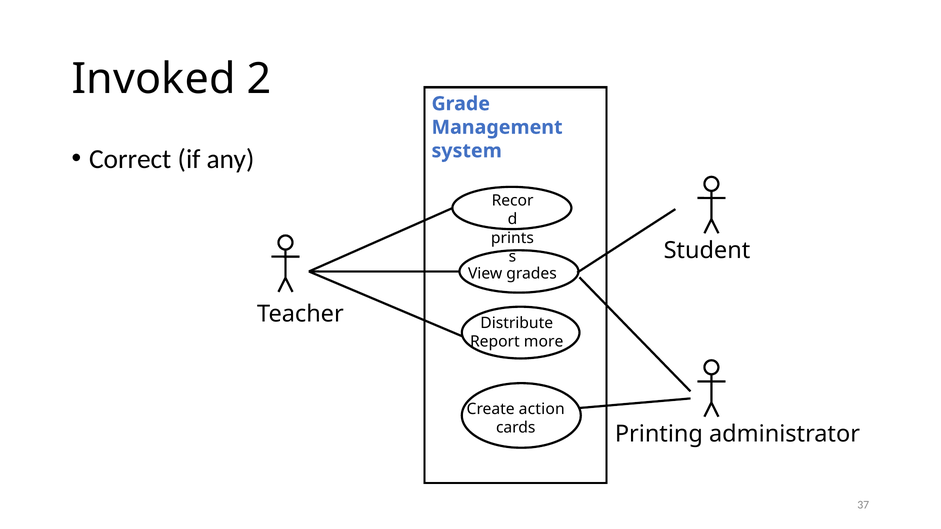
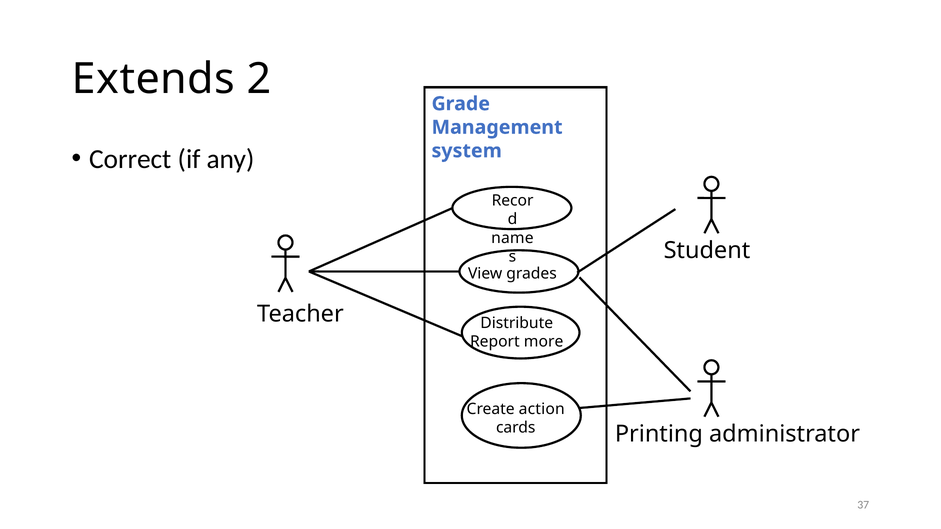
Invoked: Invoked -> Extends (154, 79)
prints: prints -> name (512, 238)
